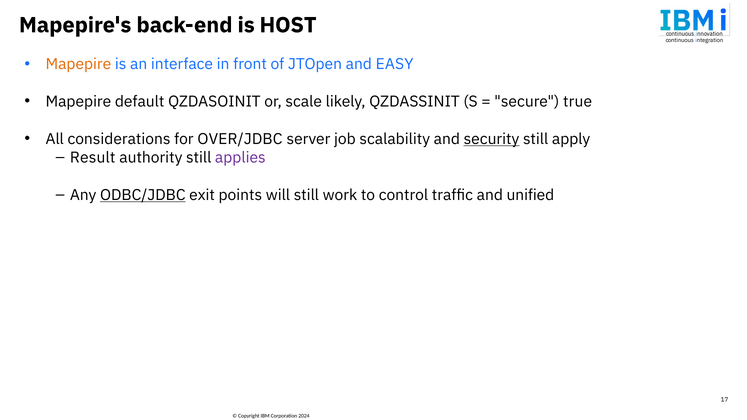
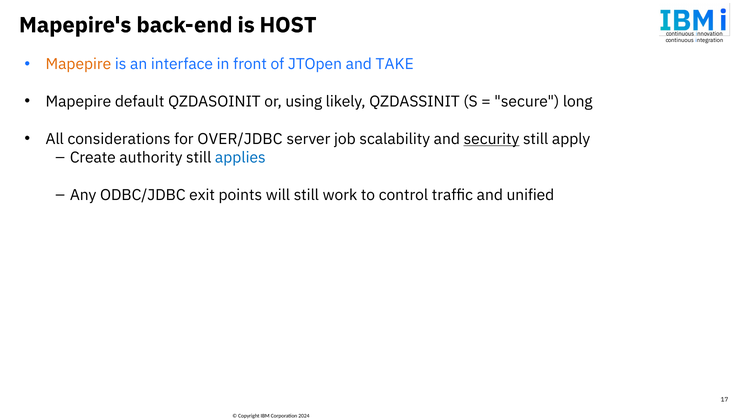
EASY: EASY -> TAKE (395, 64)
scale: scale -> using (304, 102)
true: true -> long (578, 102)
Result: Result -> Create (93, 158)
applies colour: purple -> blue (240, 158)
ODBC/JDBC underline: present -> none (143, 195)
